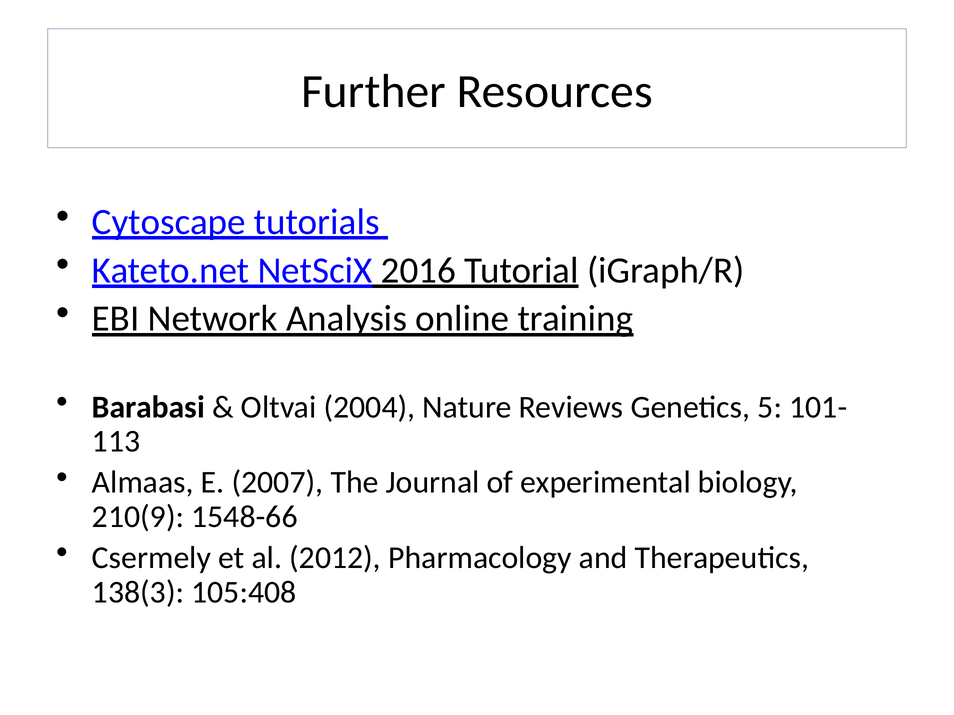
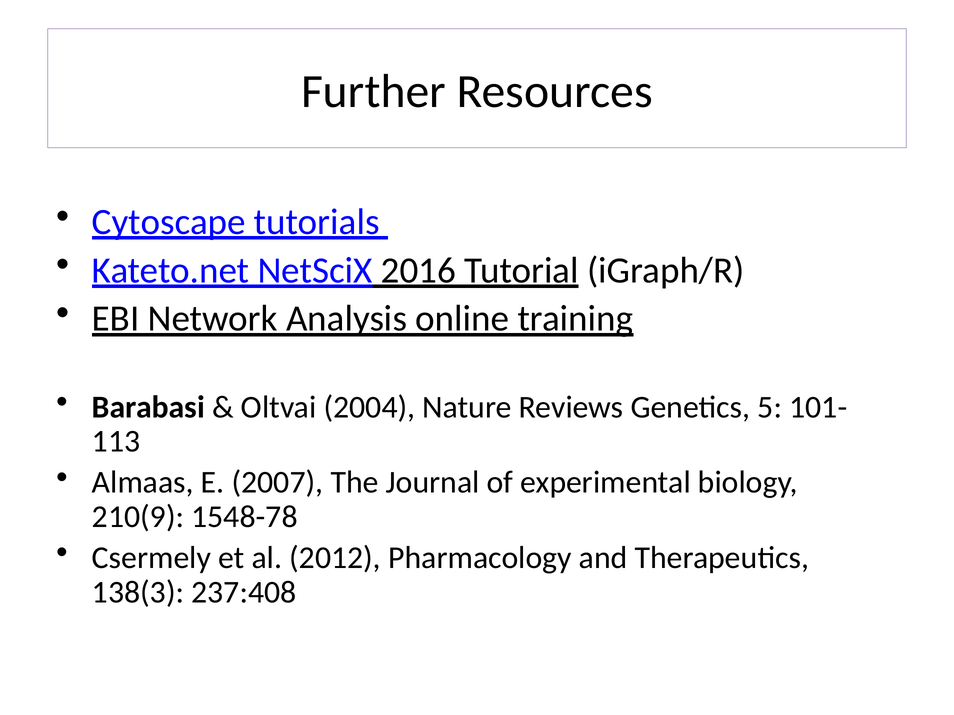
1548-66: 1548-66 -> 1548-78 (244, 517)
105:408: 105:408 -> 237:408 (244, 592)
